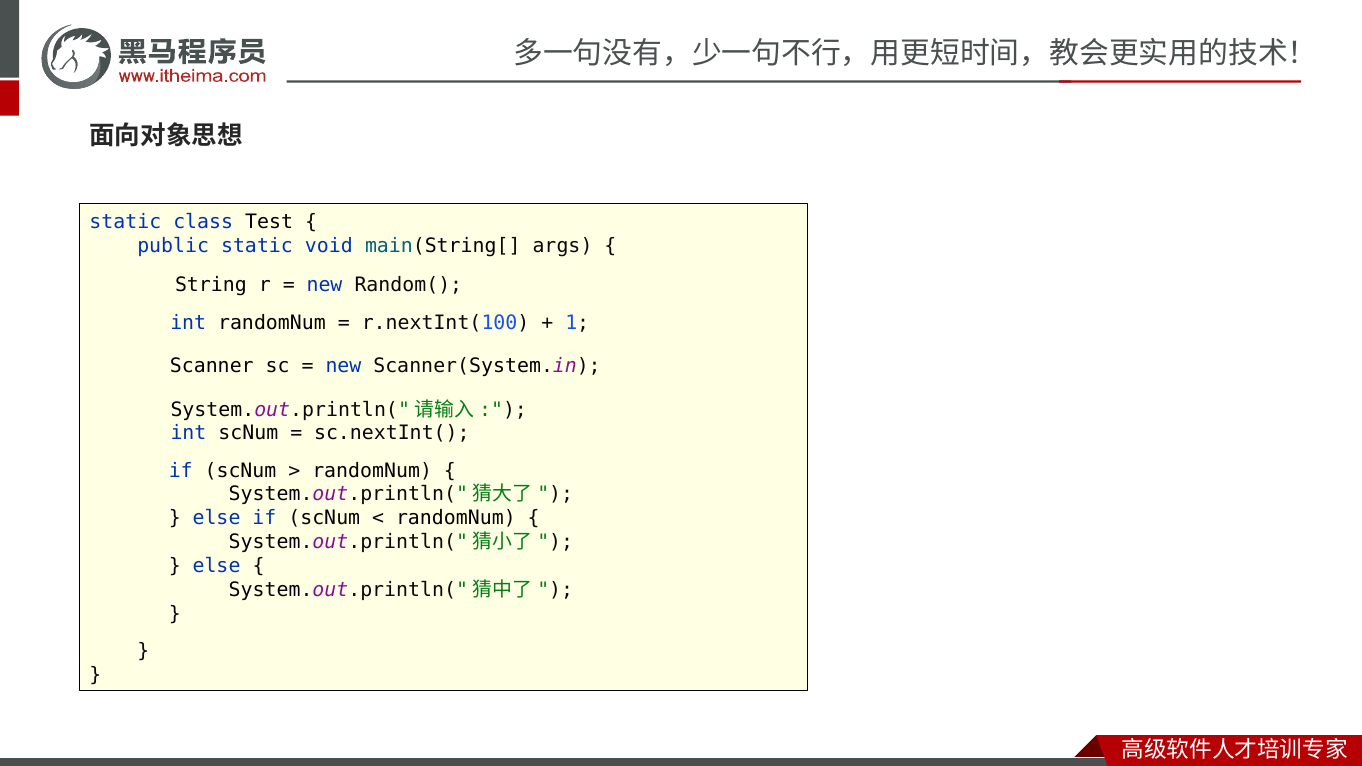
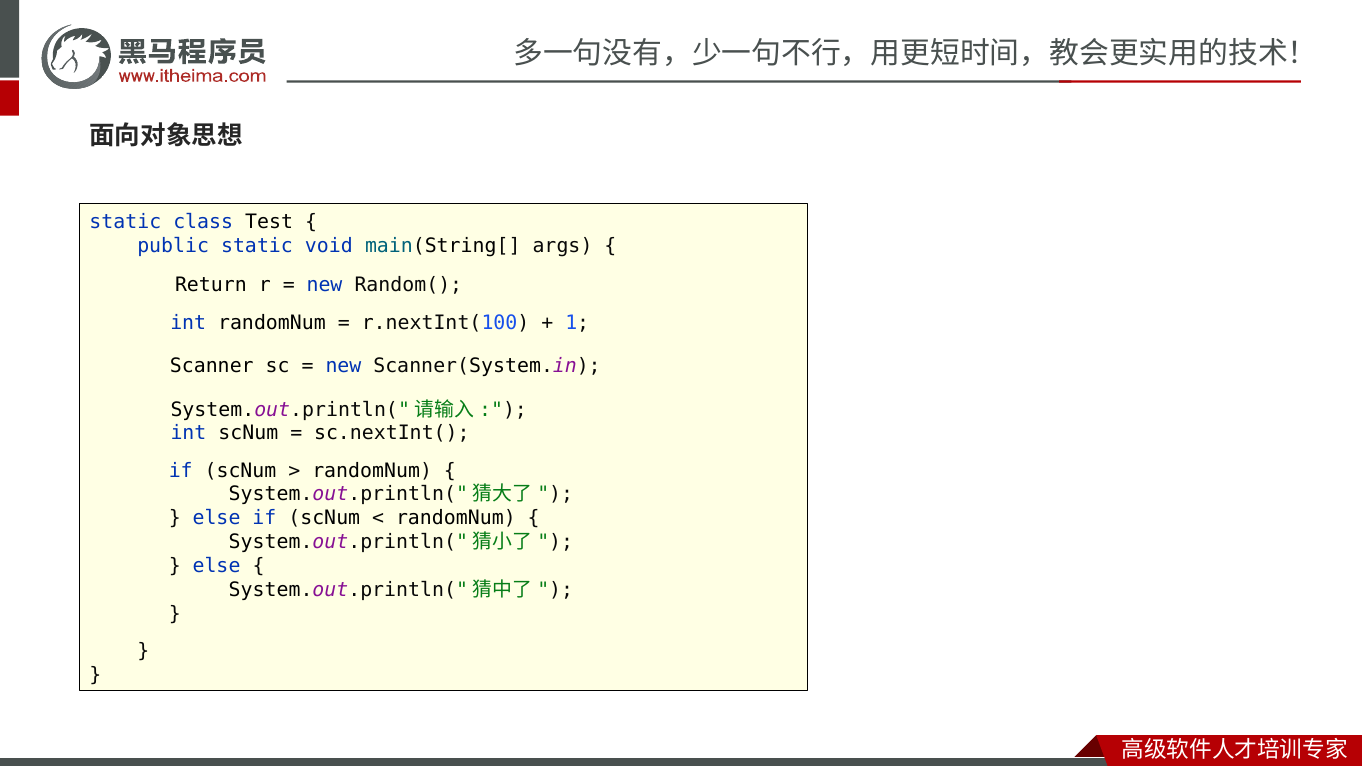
String: String -> Return (211, 285)
